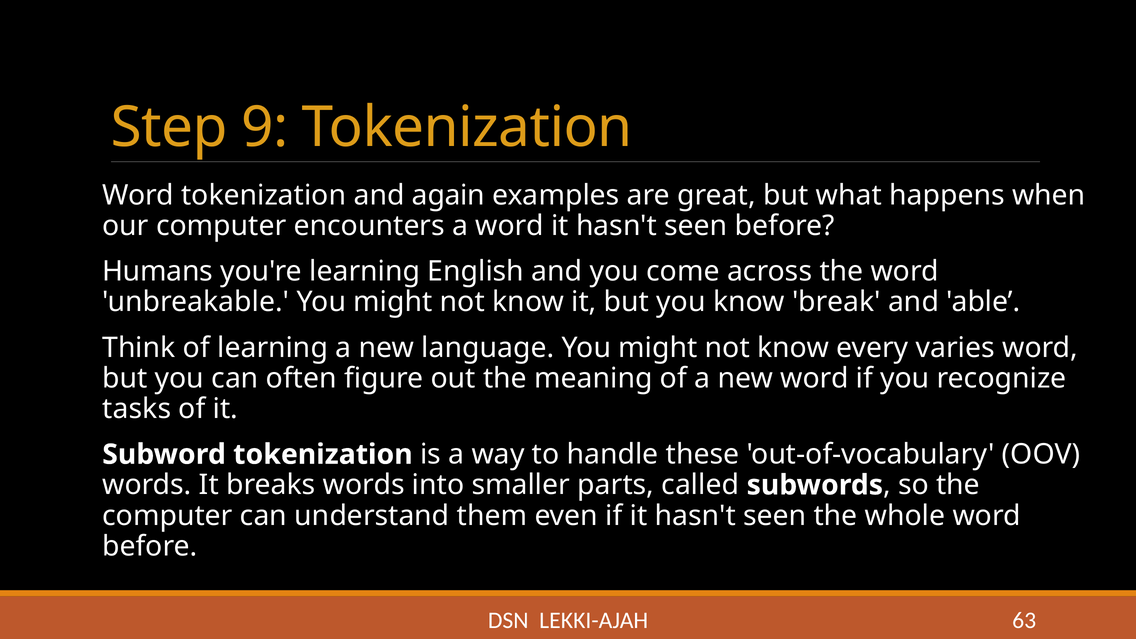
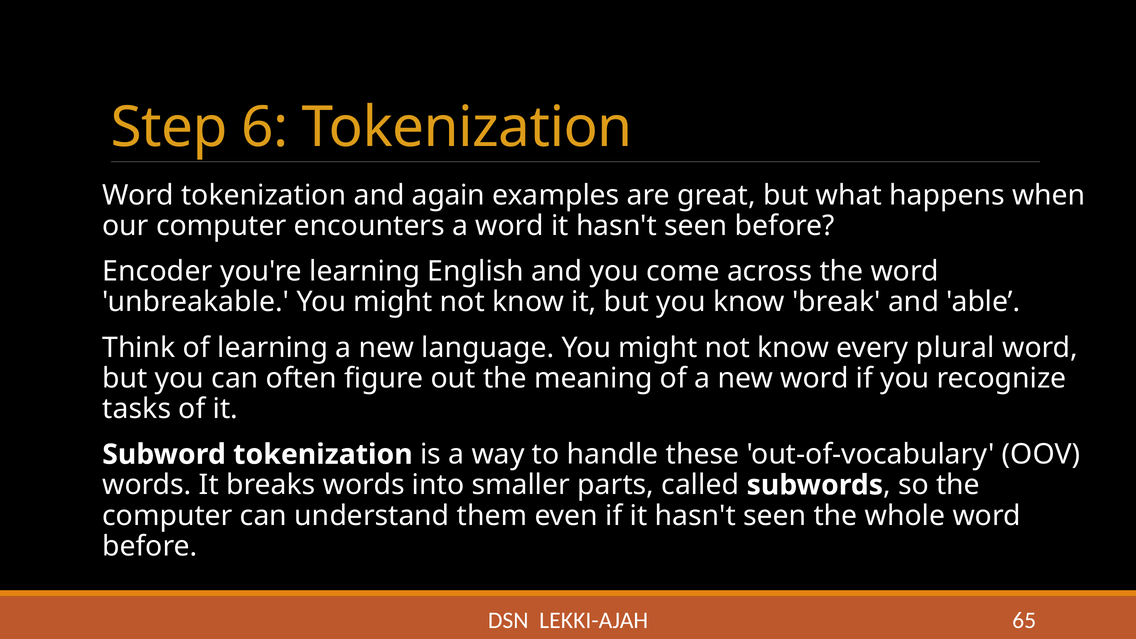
9: 9 -> 6 (265, 127)
Humans: Humans -> Encoder (157, 271)
varies: varies -> plural (955, 348)
63: 63 -> 65 (1024, 620)
